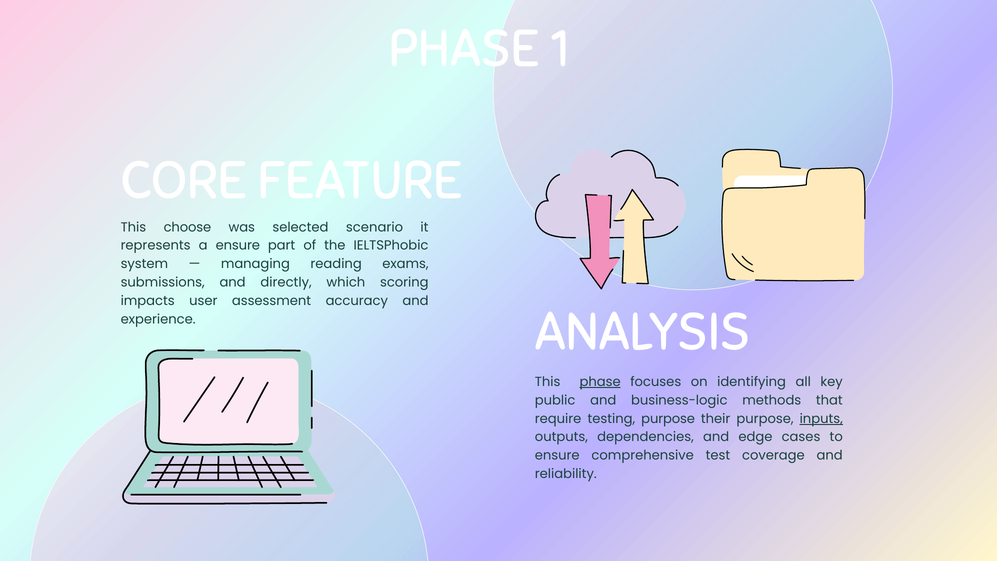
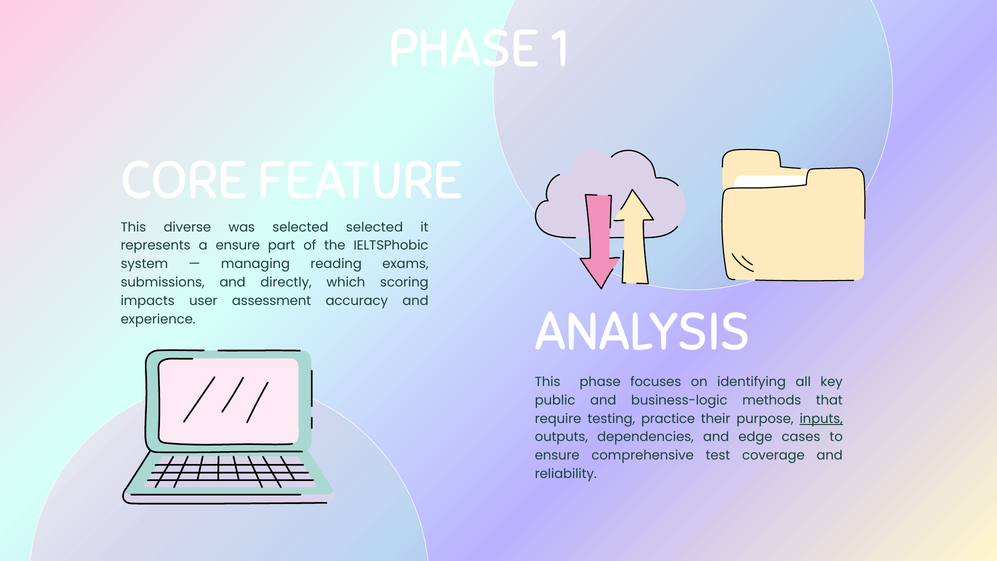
choose: choose -> diverse (187, 227)
selected scenario: scenario -> selected (374, 227)
phase underline: present -> none (600, 382)
testing purpose: purpose -> practice (668, 419)
